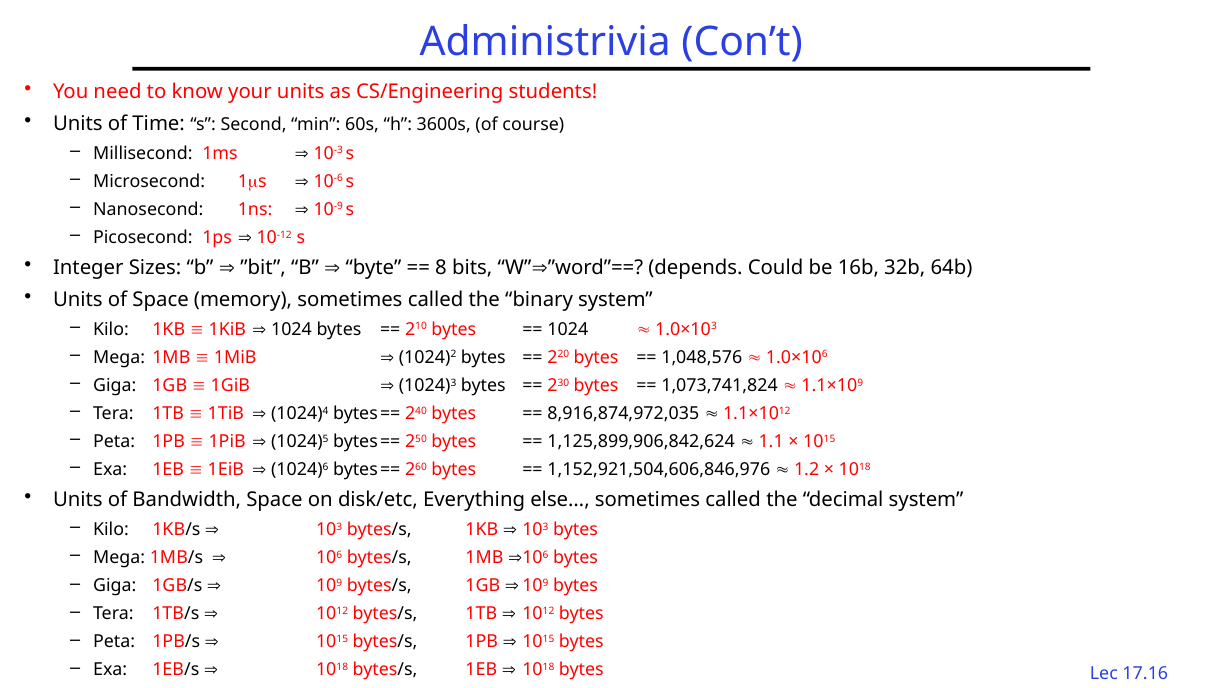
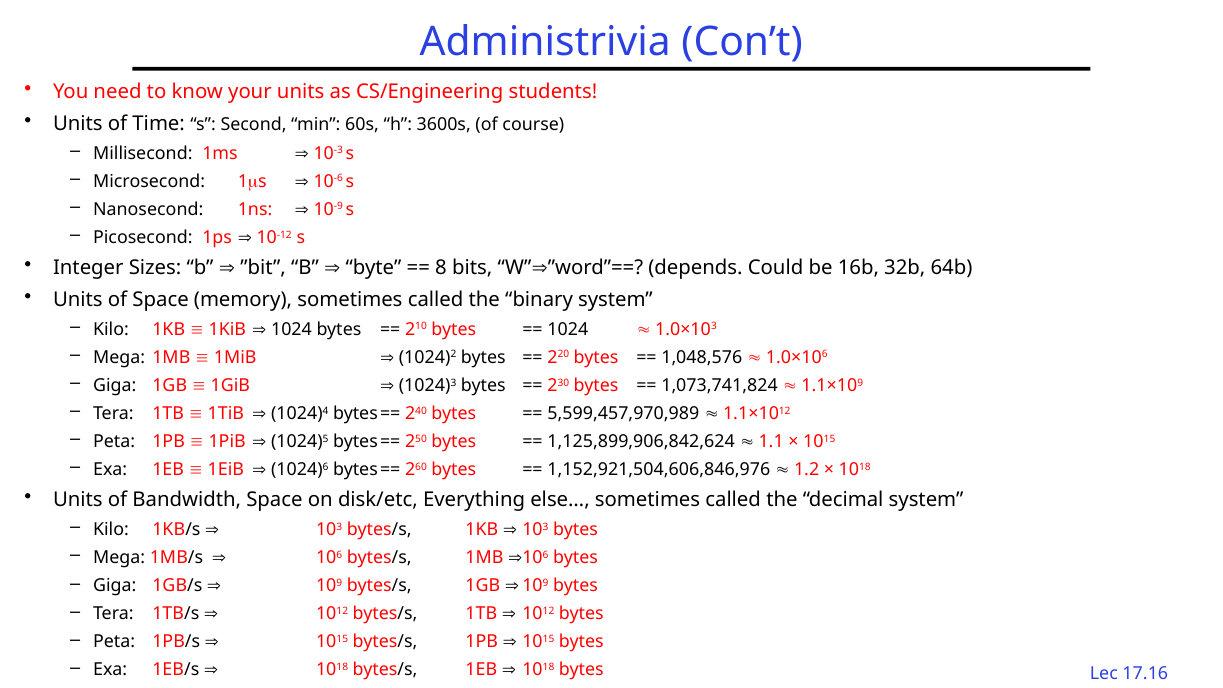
8,916,874,972,035: 8,916,874,972,035 -> 5,599,457,970,989 (623, 413)
